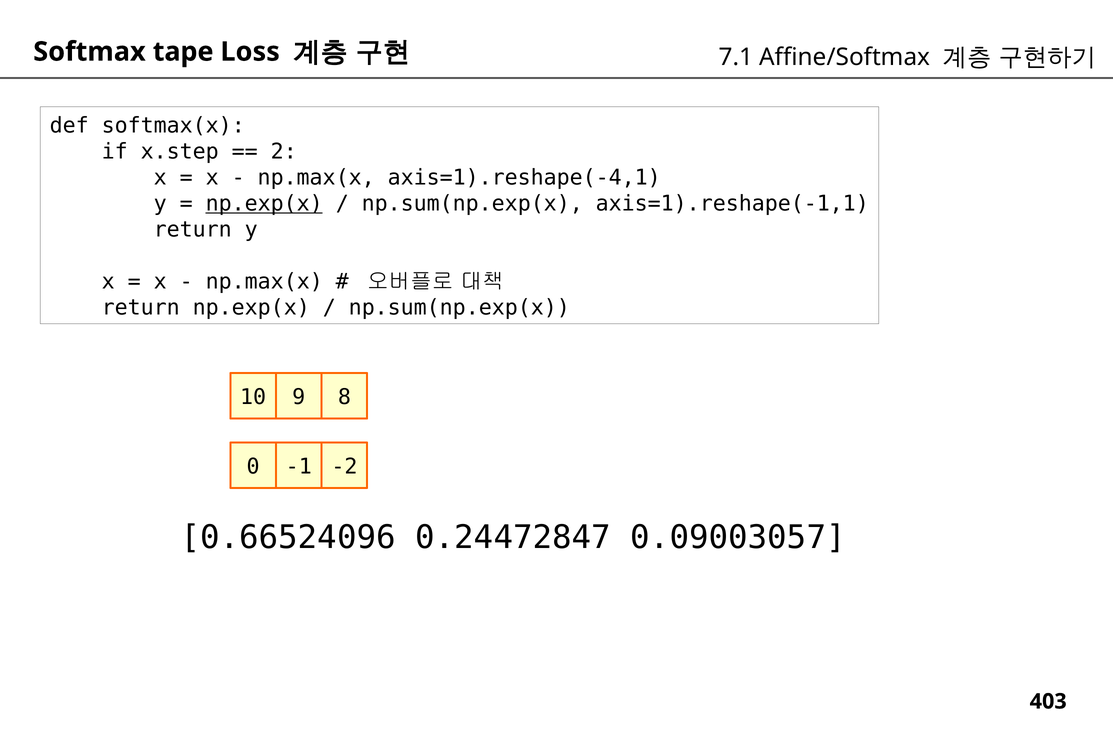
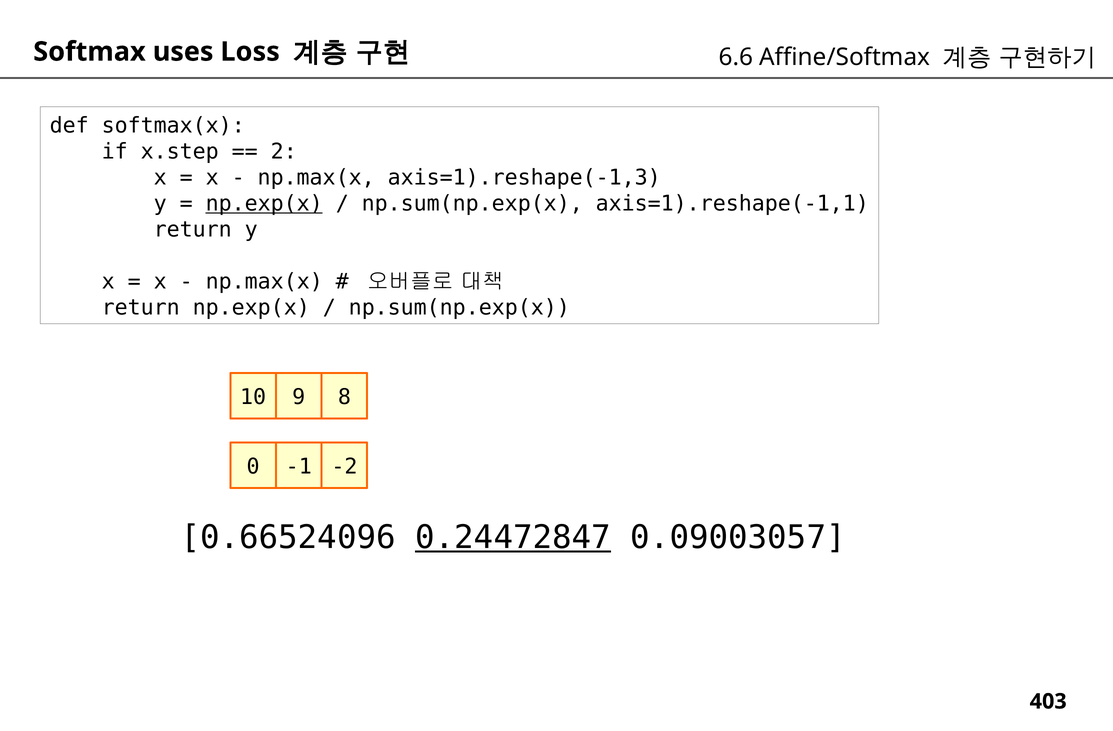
tape: tape -> uses (183, 52)
7.1: 7.1 -> 6.6 (736, 57)
axis=1).reshape(-4,1: axis=1).reshape(-4,1 -> axis=1).reshape(-1,3 (524, 178)
0.24472847 underline: none -> present (513, 538)
